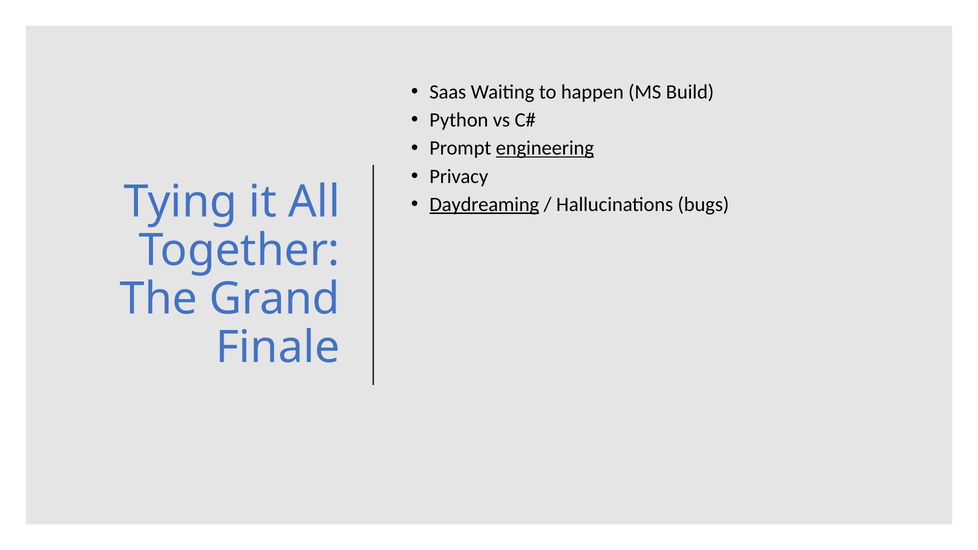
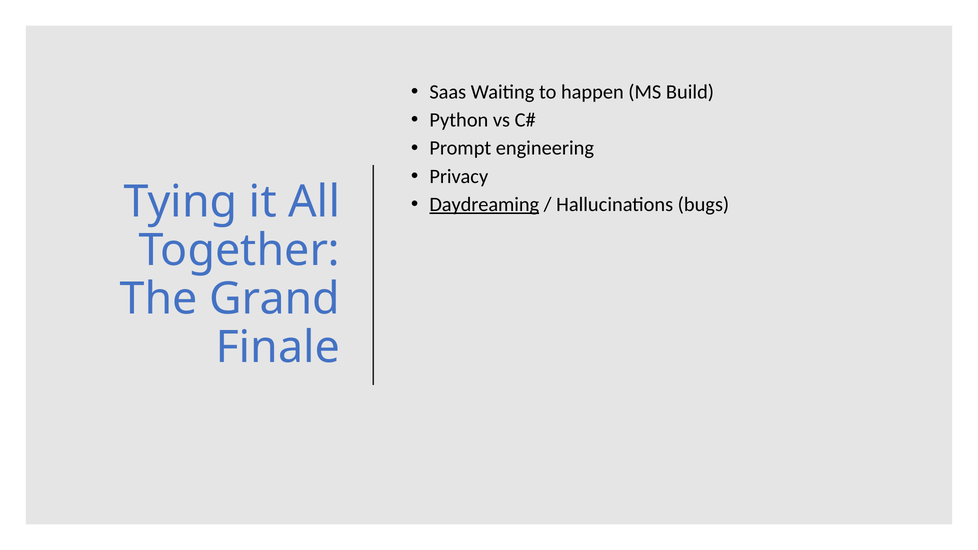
engineering underline: present -> none (545, 148)
